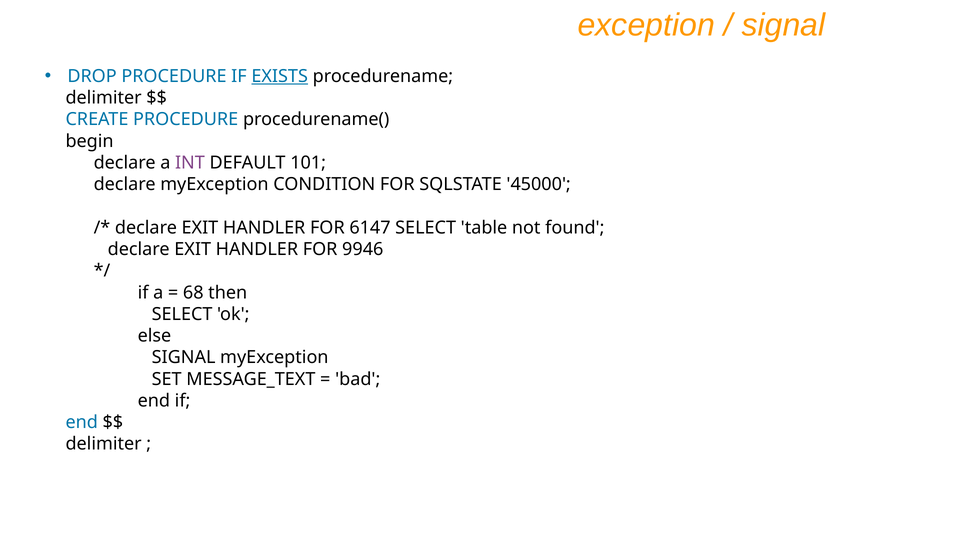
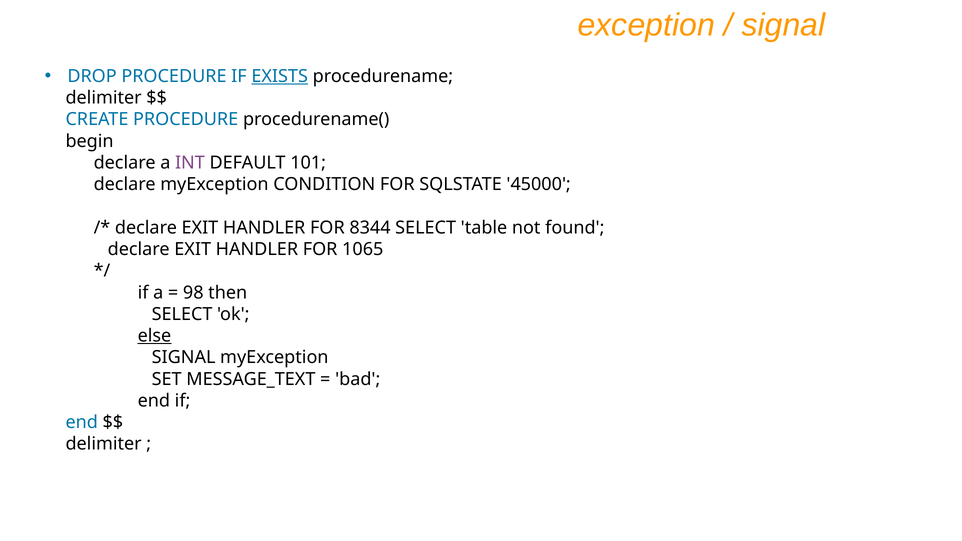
6147: 6147 -> 8344 (370, 228)
9946: 9946 -> 1065 (363, 249)
68: 68 -> 98 (193, 293)
else underline: none -> present (154, 336)
